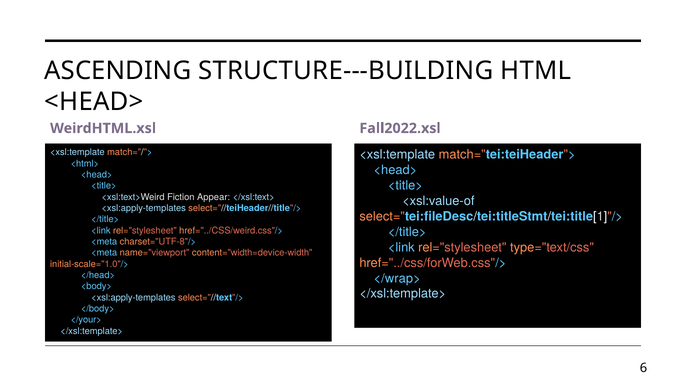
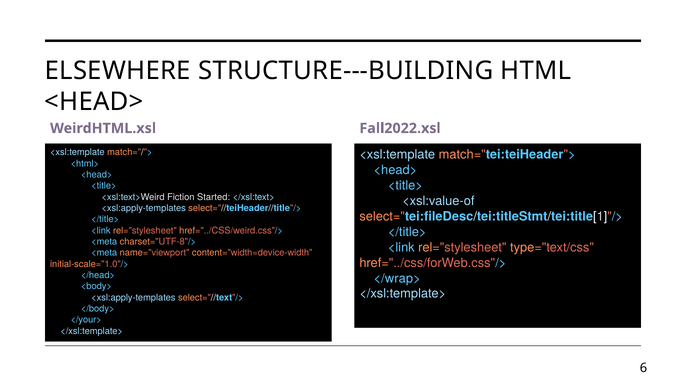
ASCENDING: ASCENDING -> ELSEWHERE (118, 71)
Appear: Appear -> Started (214, 197)
